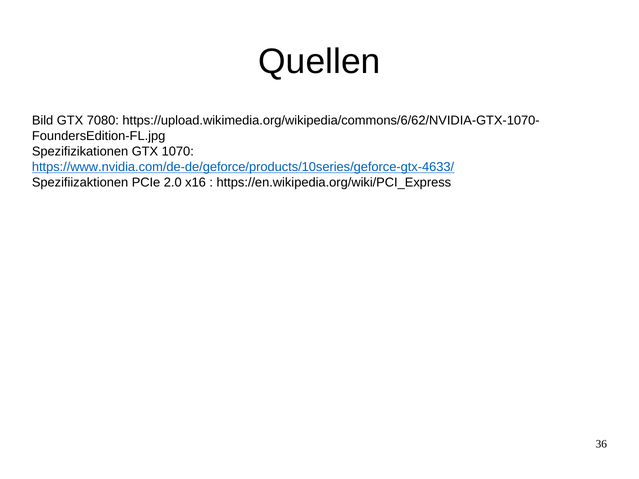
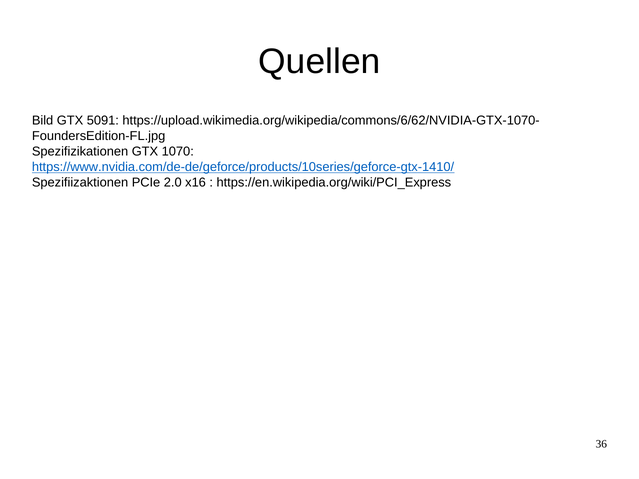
7080: 7080 -> 5091 (103, 121)
https://www.nvidia.com/de-de/geforce/products/10series/geforce-gtx-4633/: https://www.nvidia.com/de-de/geforce/products/10series/geforce-gtx-4633/ -> https://www.nvidia.com/de-de/geforce/products/10series/geforce-gtx-1410/ (243, 167)
